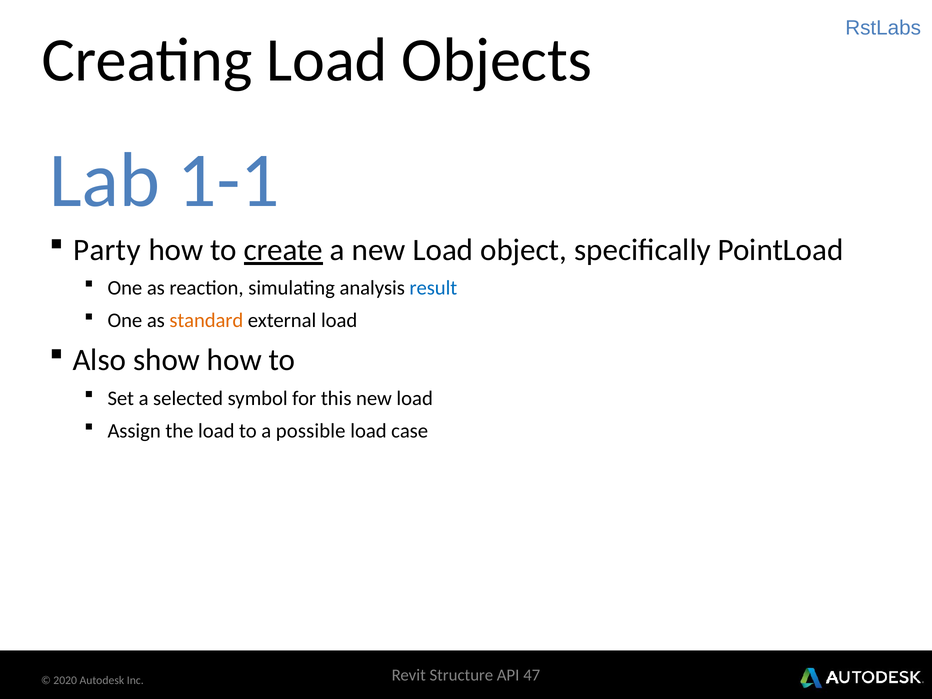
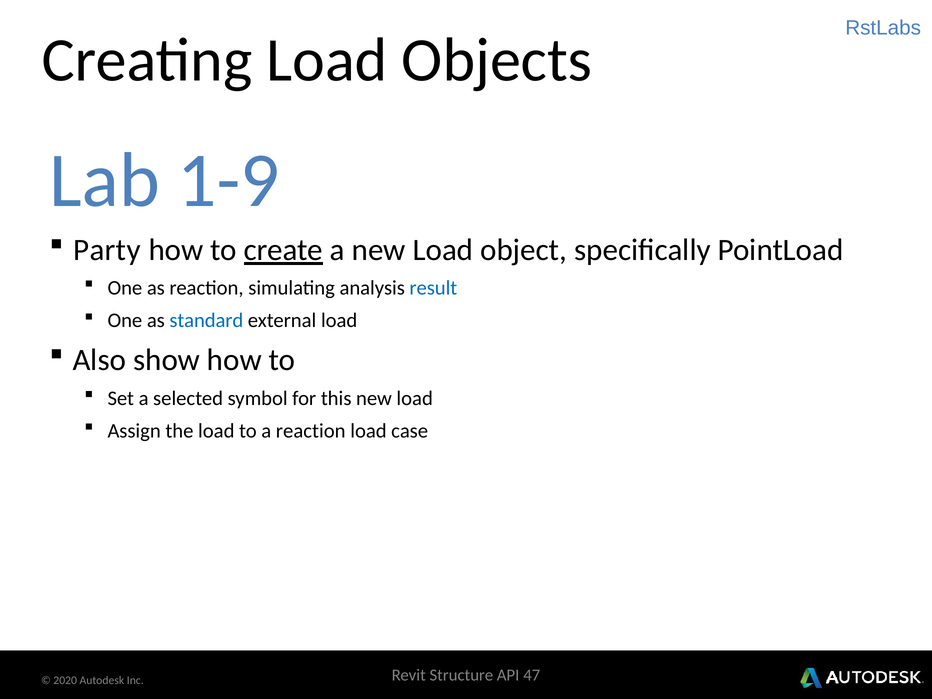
1-1: 1-1 -> 1-9 (229, 181)
standard colour: orange -> blue (206, 321)
a possible: possible -> reaction (311, 431)
